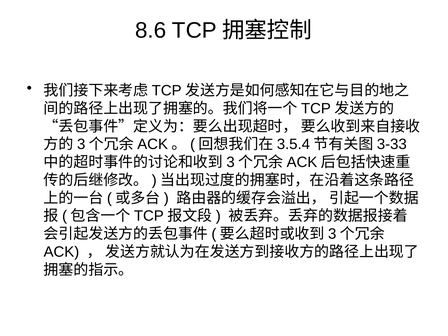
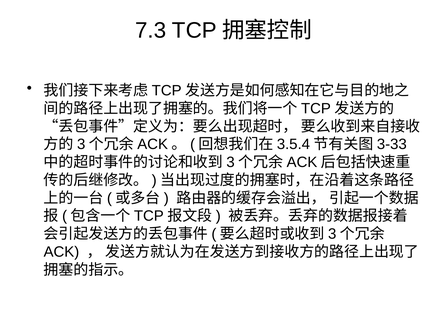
8.6: 8.6 -> 7.3 (151, 30)
